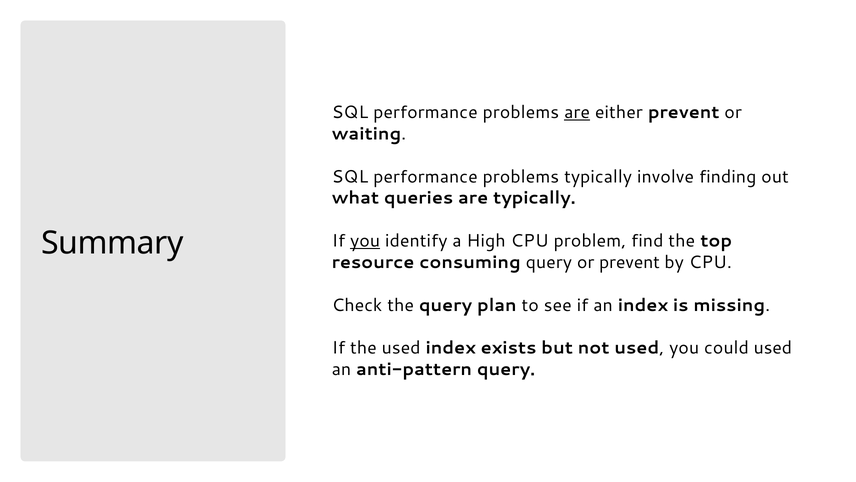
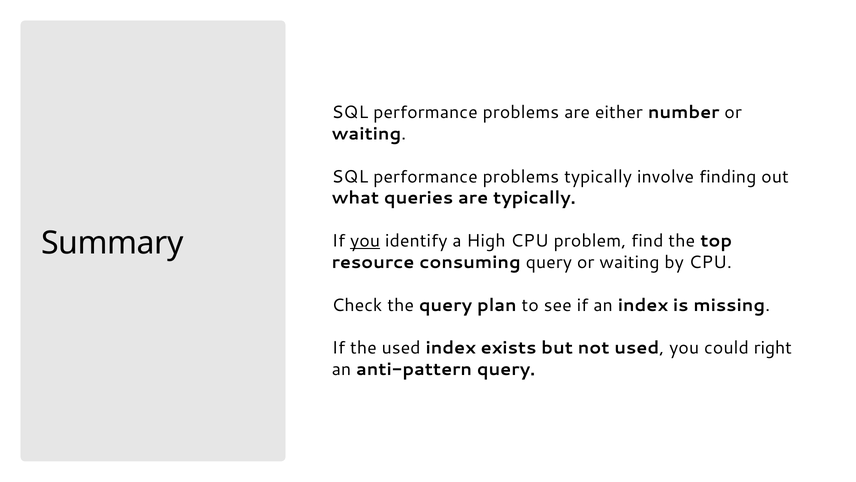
are underline: present -> none (577, 112)
either prevent: prevent -> number (684, 112)
query or prevent: prevent -> waiting (629, 262)
could used: used -> right (773, 348)
